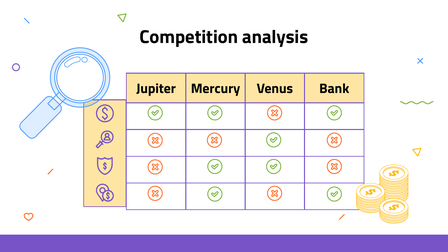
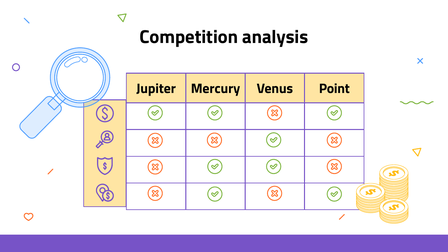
Bank: Bank -> Point (334, 89)
